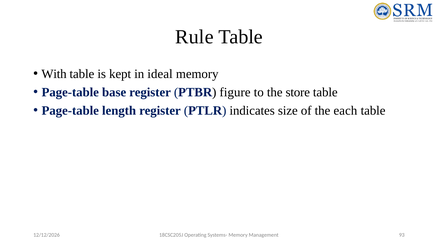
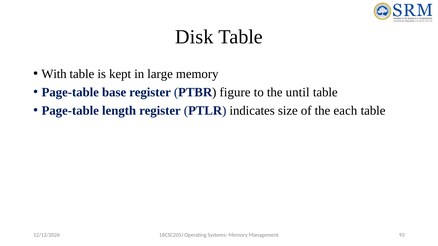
Rule: Rule -> Disk (194, 37)
ideal: ideal -> large (160, 74)
store: store -> until (298, 92)
